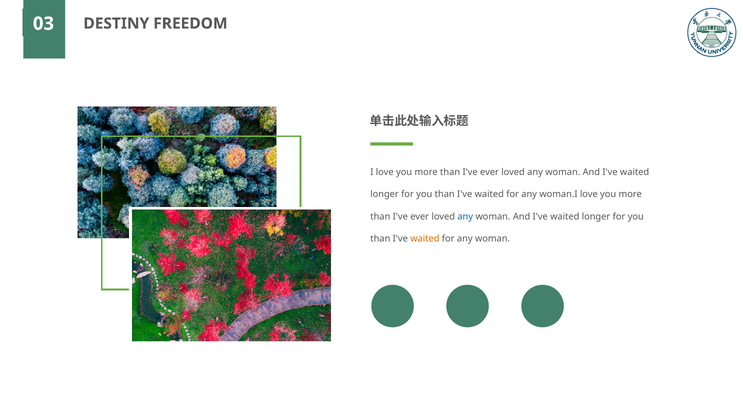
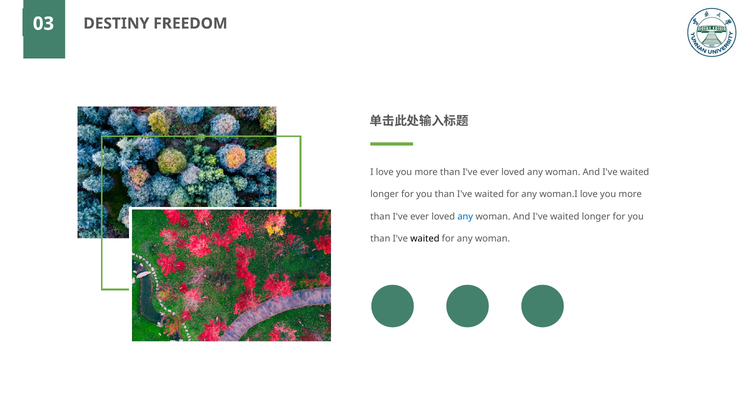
waited colour: orange -> black (425, 239)
